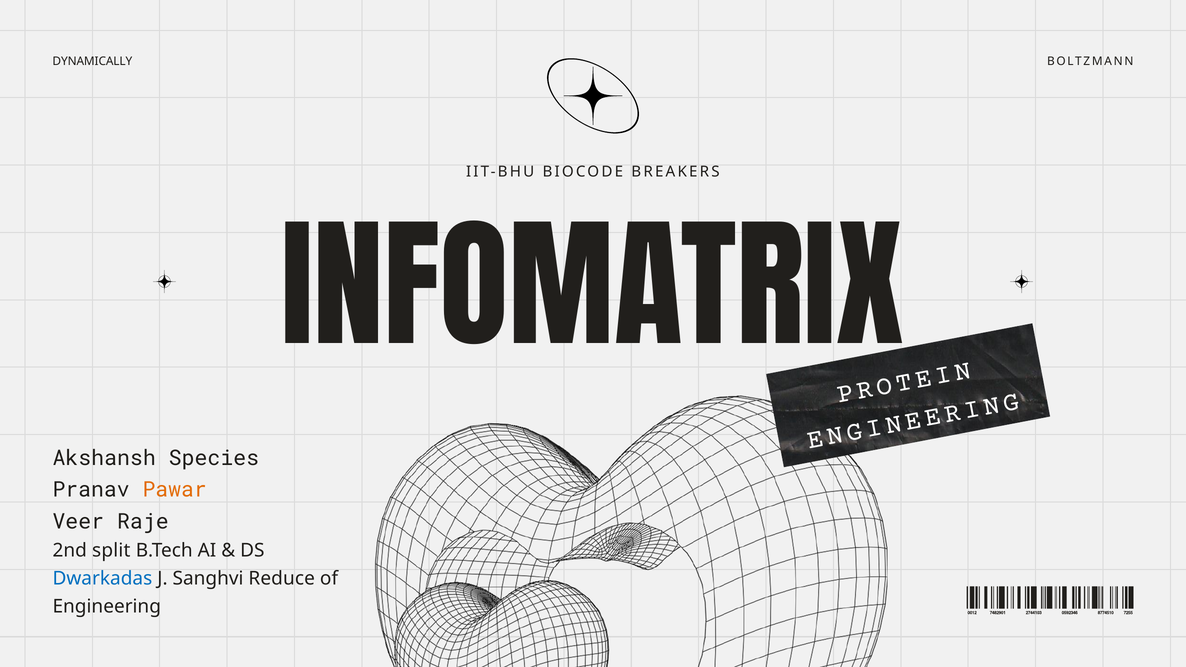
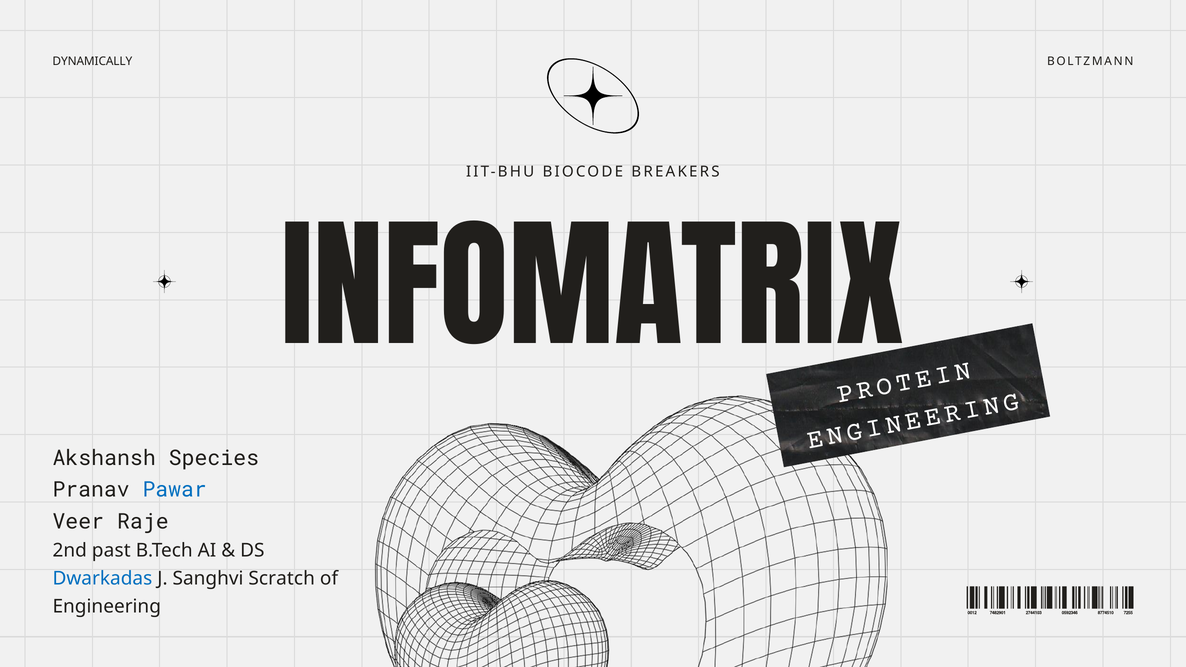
Pawar colour: orange -> blue (175, 490)
split: split -> past (111, 551)
Reduce: Reduce -> Scratch (282, 579)
